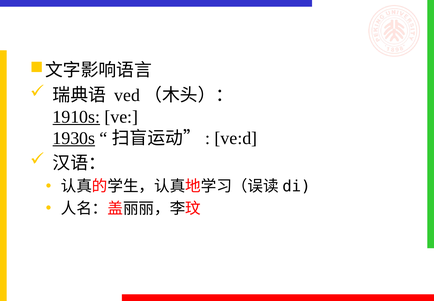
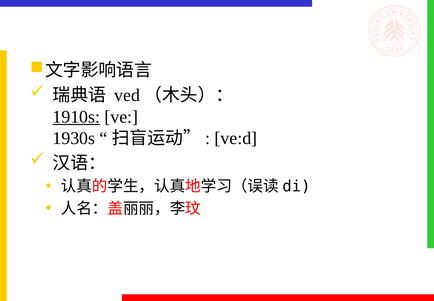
1930s underline: present -> none (74, 138)
